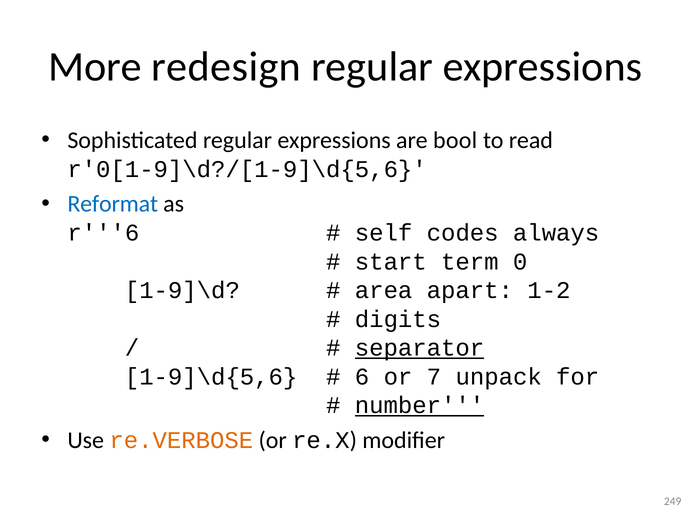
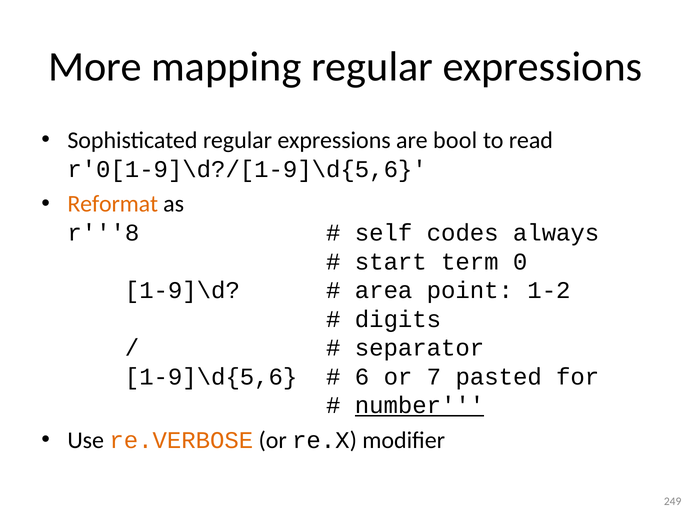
redesign: redesign -> mapping (226, 67)
Reformat colour: blue -> orange (113, 204)
r'''6: r'''6 -> r'''8 (103, 233)
apart: apart -> point (470, 291)
separator underline: present -> none (420, 348)
unpack: unpack -> pasted (499, 377)
